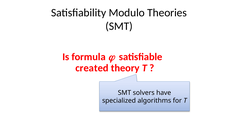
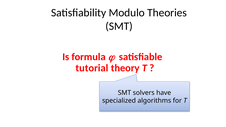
created: created -> tutorial (92, 68)
